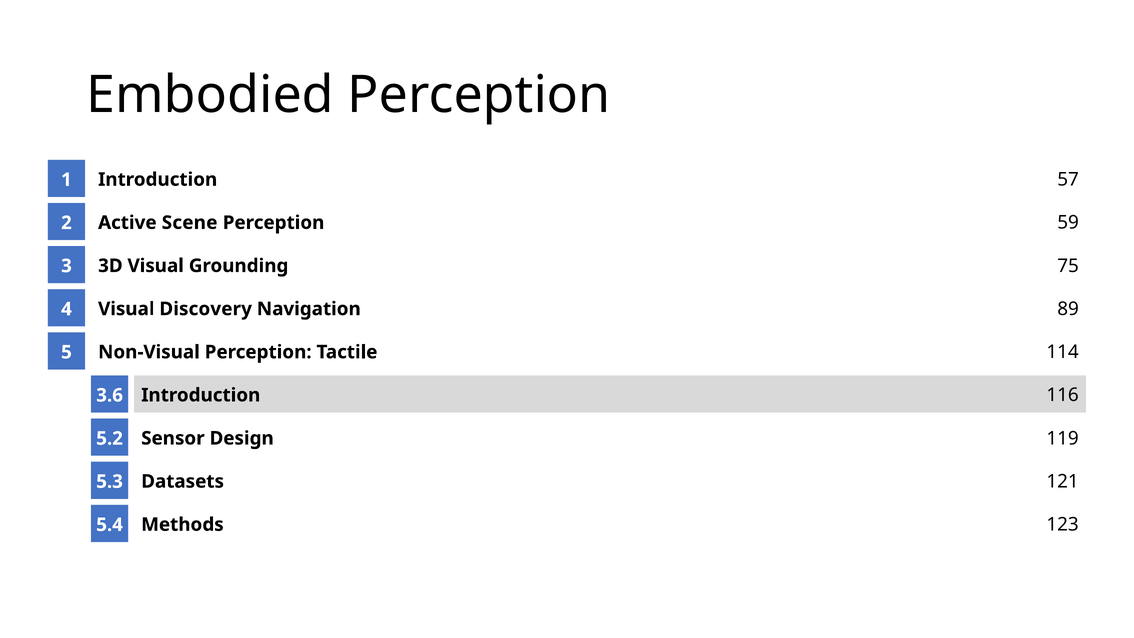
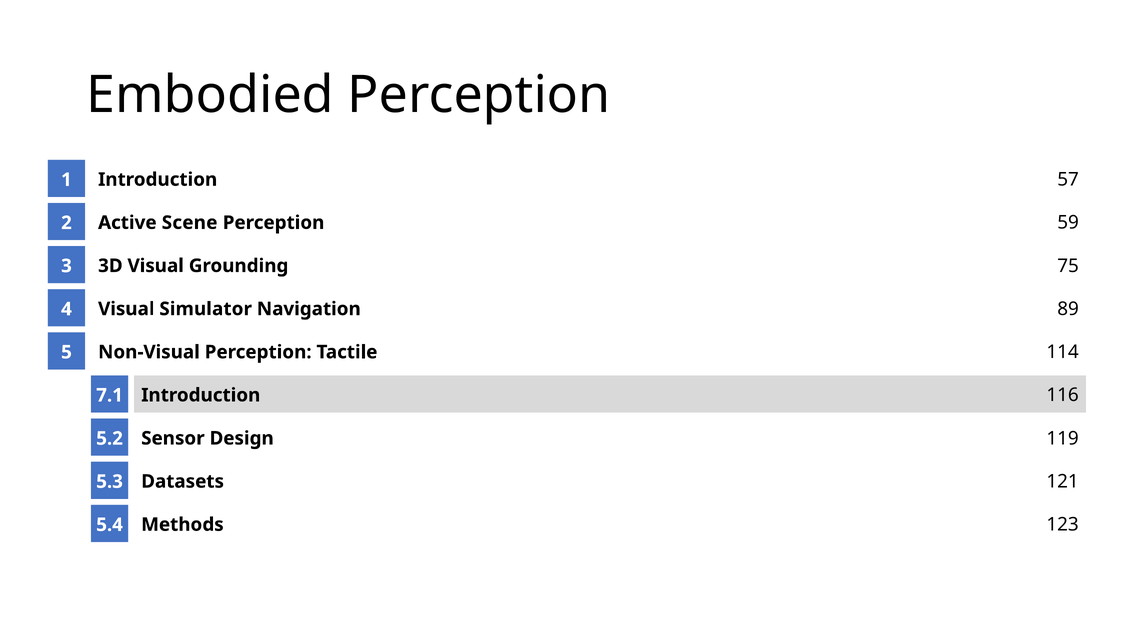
Discovery: Discovery -> Simulator (206, 309)
3.6: 3.6 -> 7.1 (110, 395)
